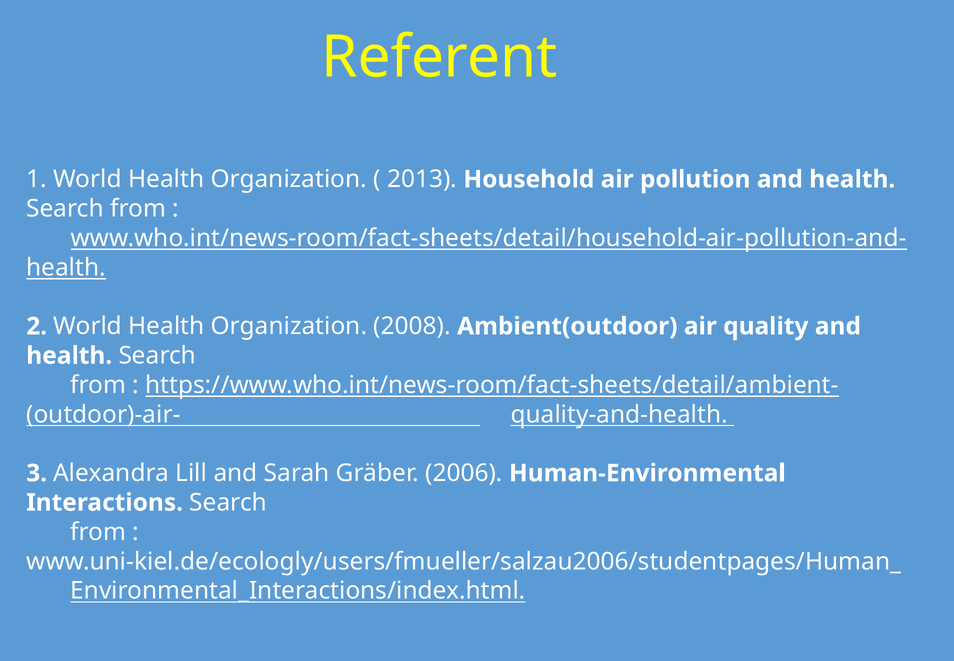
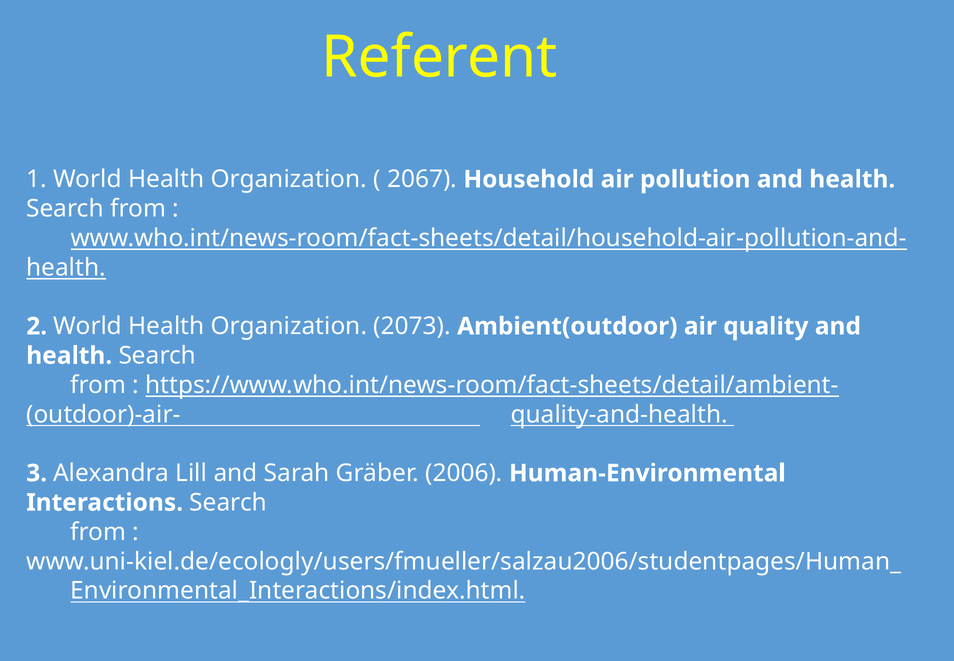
2013: 2013 -> 2067 (422, 179)
2008: 2008 -> 2073 (412, 326)
